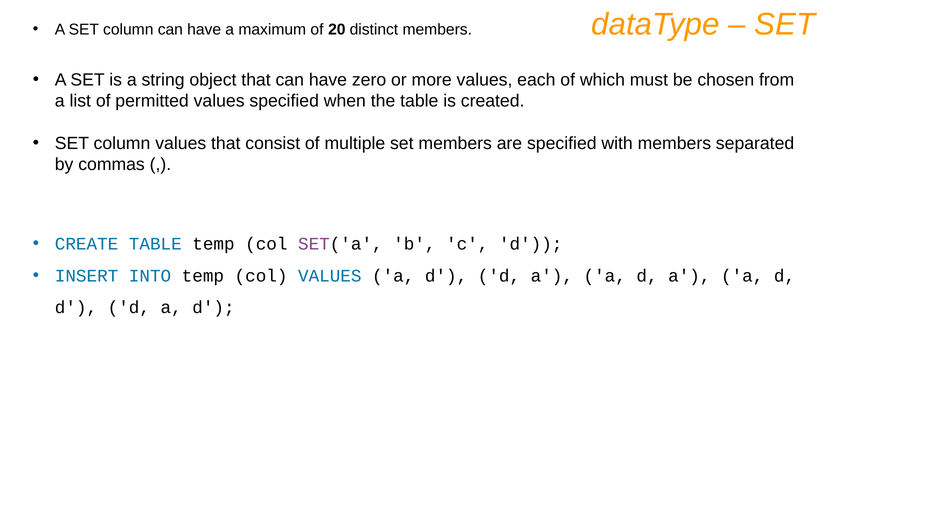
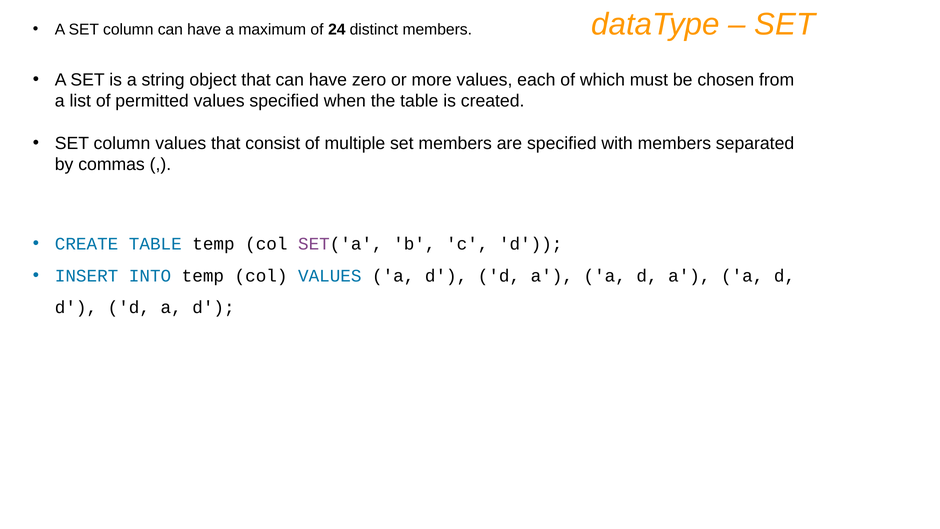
20: 20 -> 24 (337, 30)
